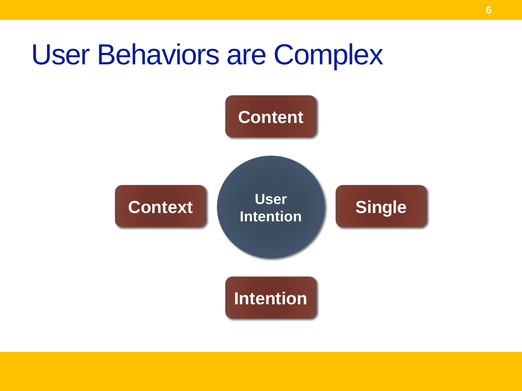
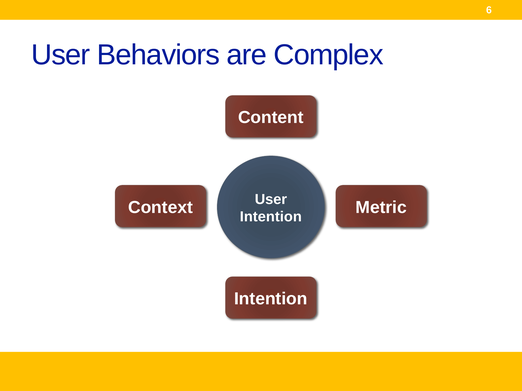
Single: Single -> Metric (381, 208)
